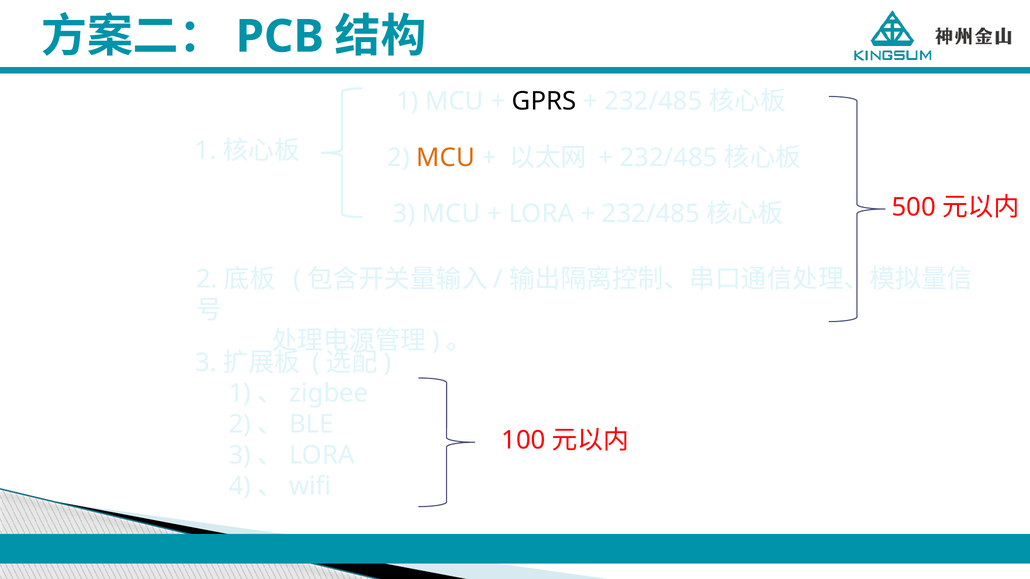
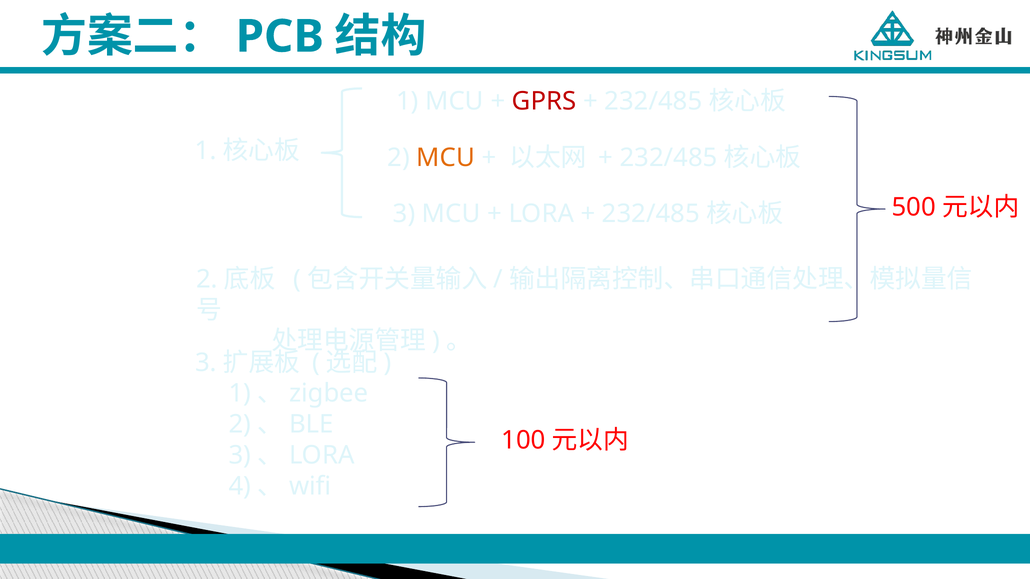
GPRS colour: black -> red (544, 101)
